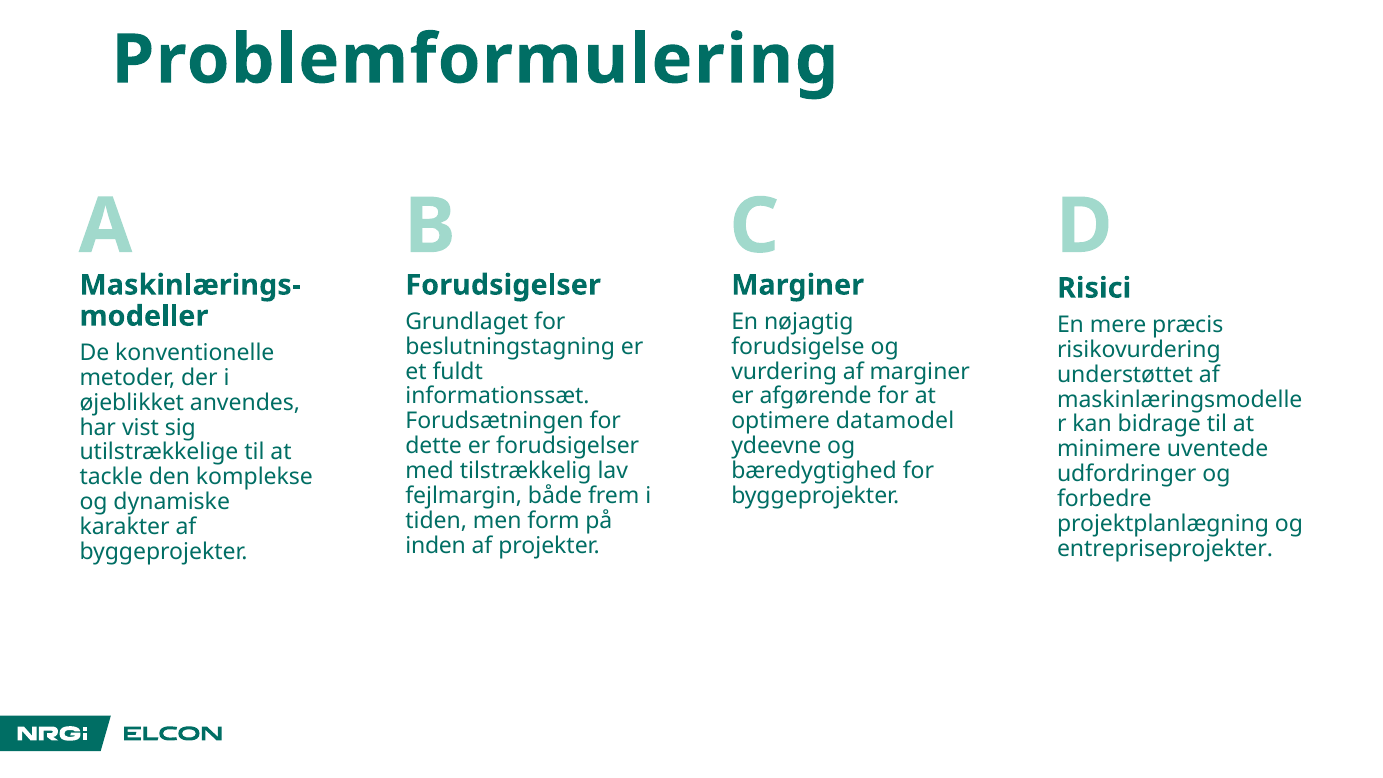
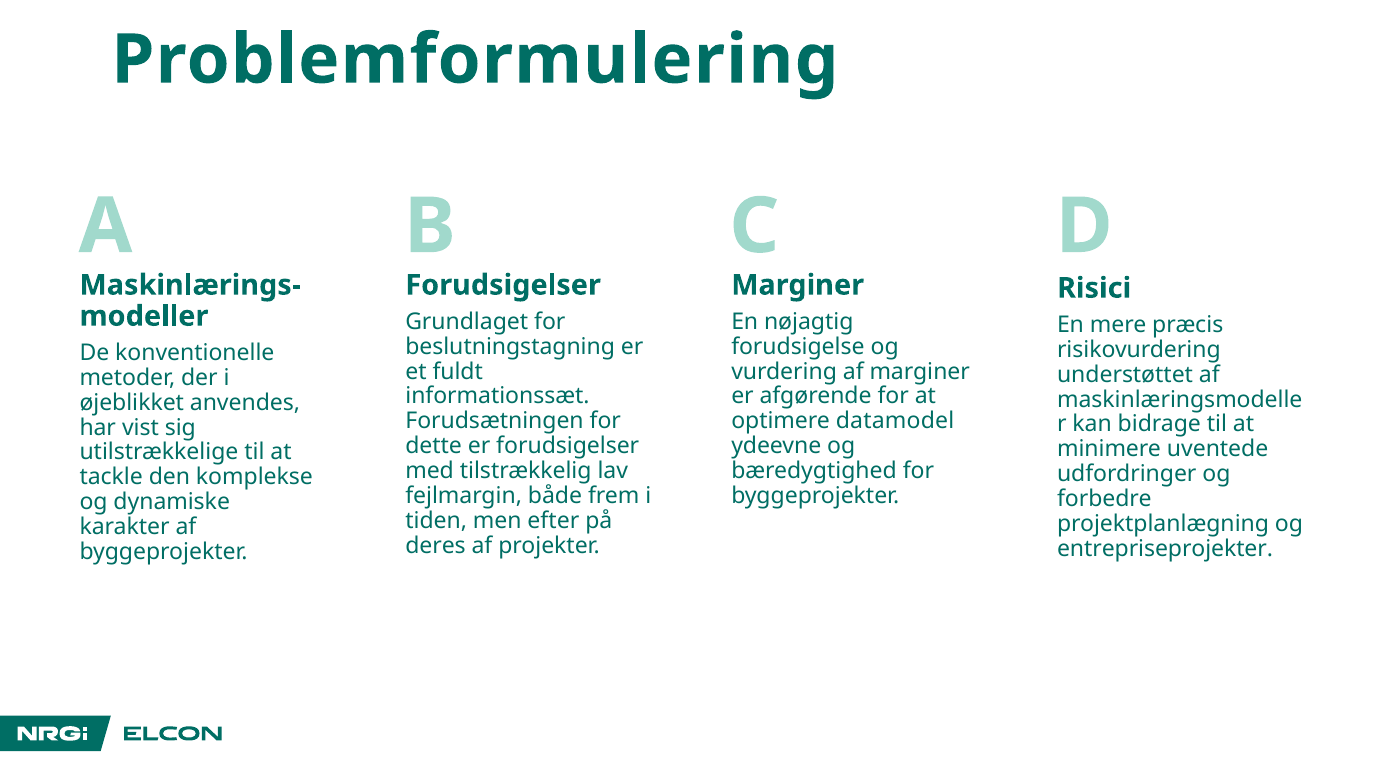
form: form -> efter (553, 521)
inden: inden -> deres (436, 546)
